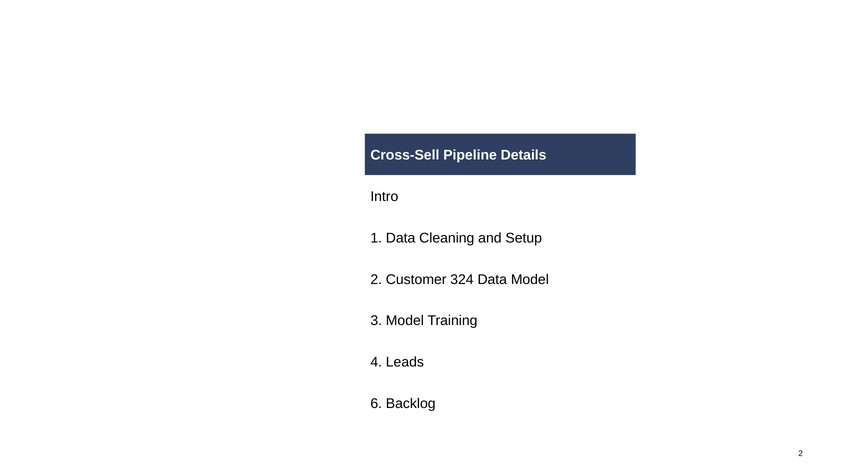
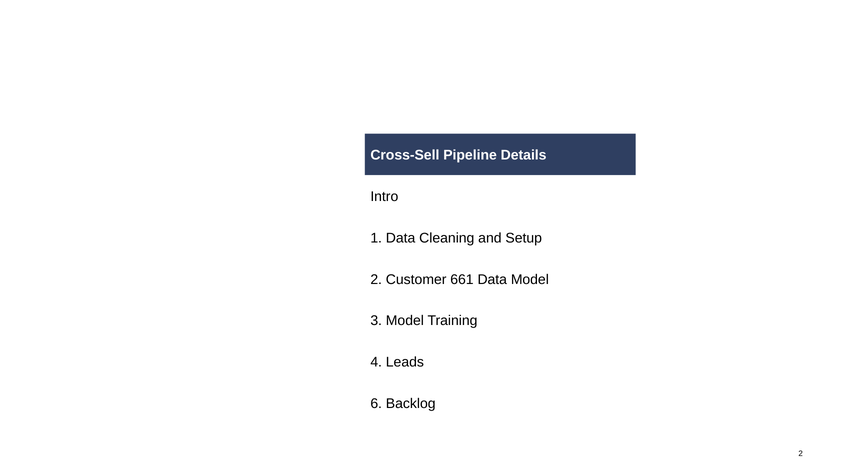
324: 324 -> 661 (462, 280)
